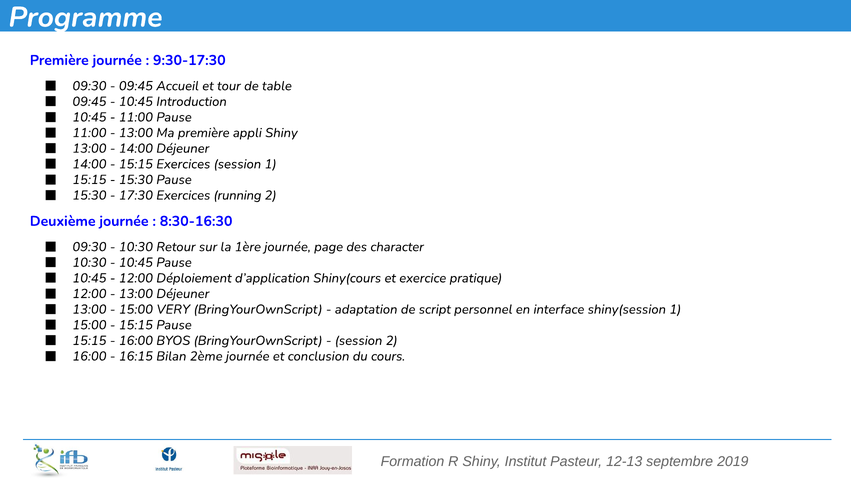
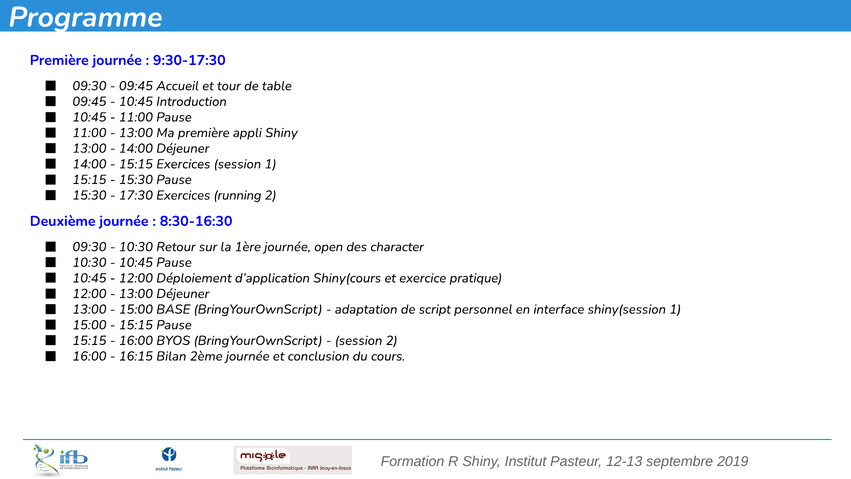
page: page -> open (329, 247)
VERY: VERY -> BASE (173, 309)
